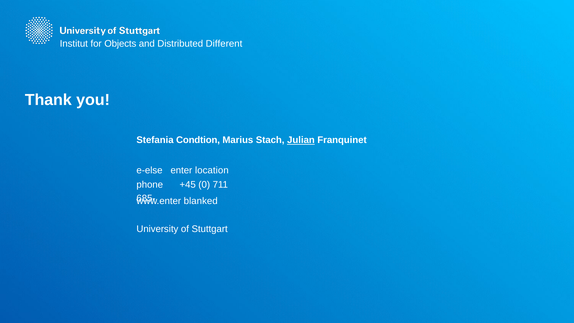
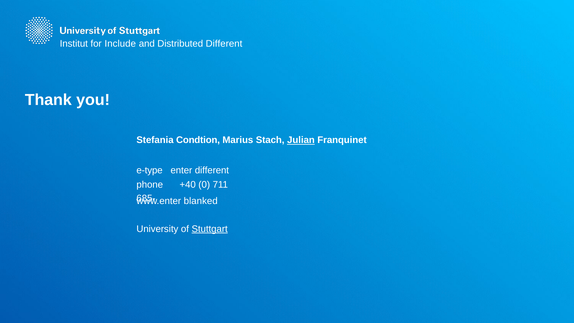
Objects: Objects -> Include (120, 44)
e-else: e-else -> e-type (150, 170)
enter location: location -> different (212, 170)
+45: +45 -> +40 (188, 185)
Stuttgart underline: none -> present (210, 229)
